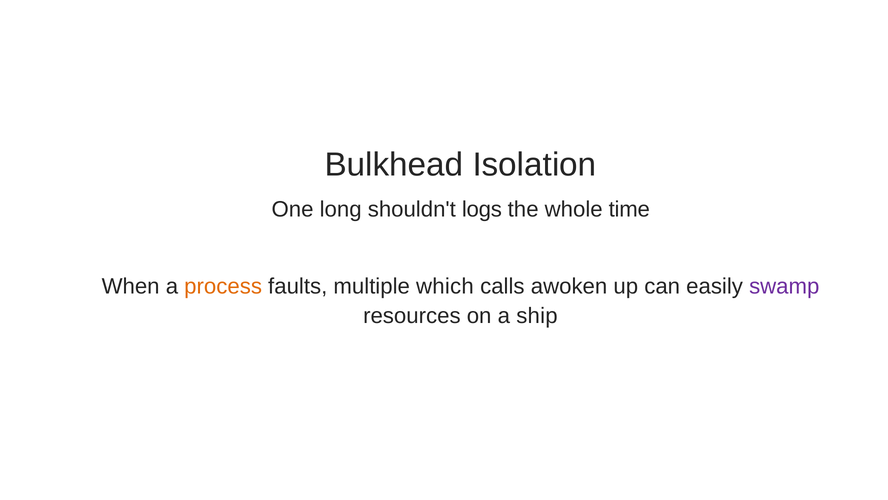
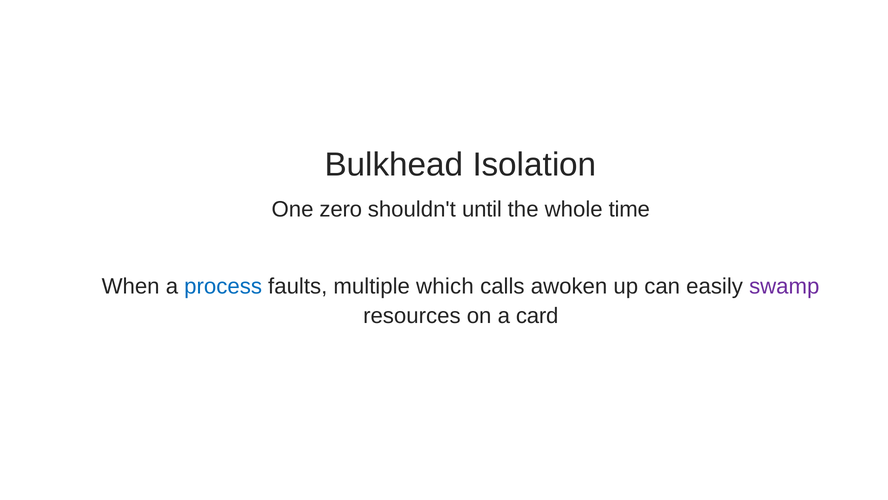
long: long -> zero (341, 209)
logs: logs -> until (482, 209)
process colour: orange -> blue (223, 286)
ship: ship -> card (537, 316)
